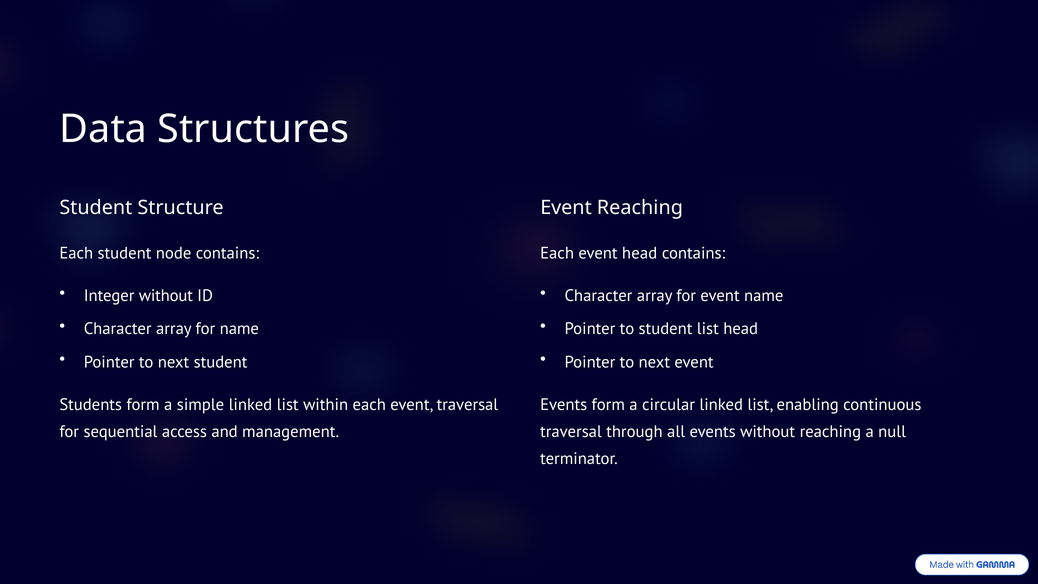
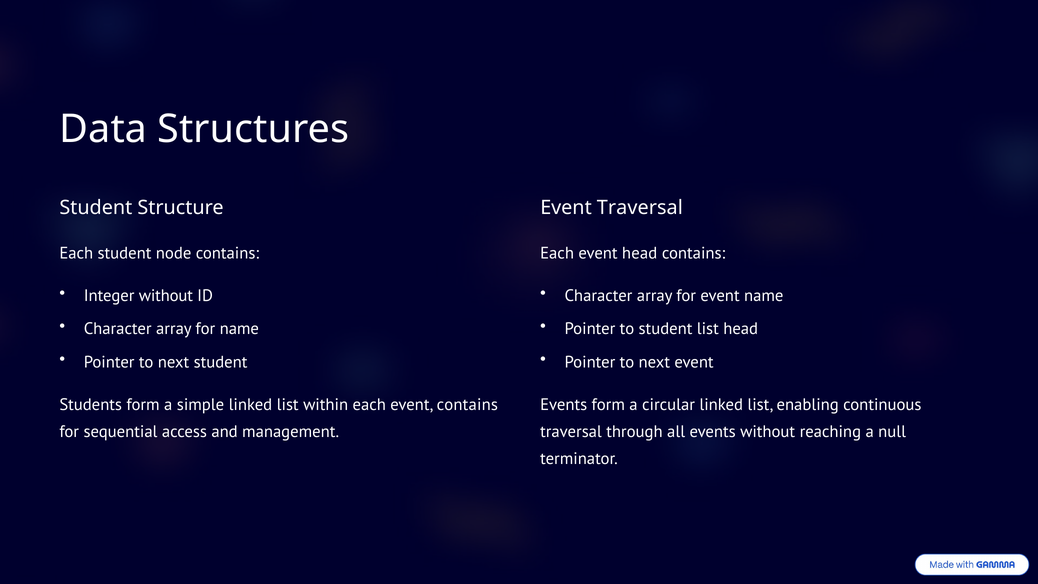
Event Reaching: Reaching -> Traversal (640, 207)
event traversal: traversal -> contains (467, 404)
